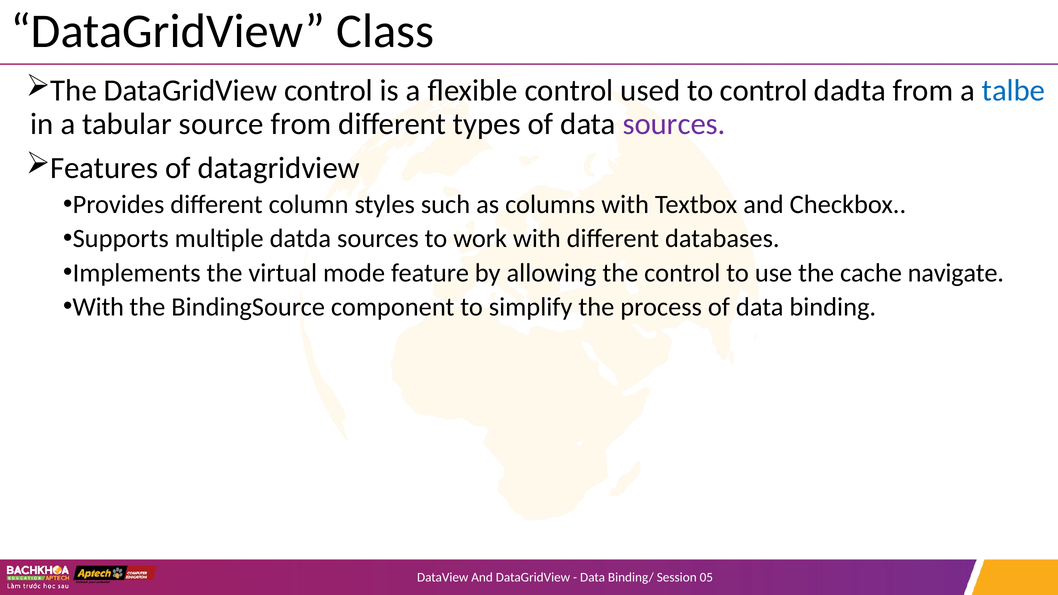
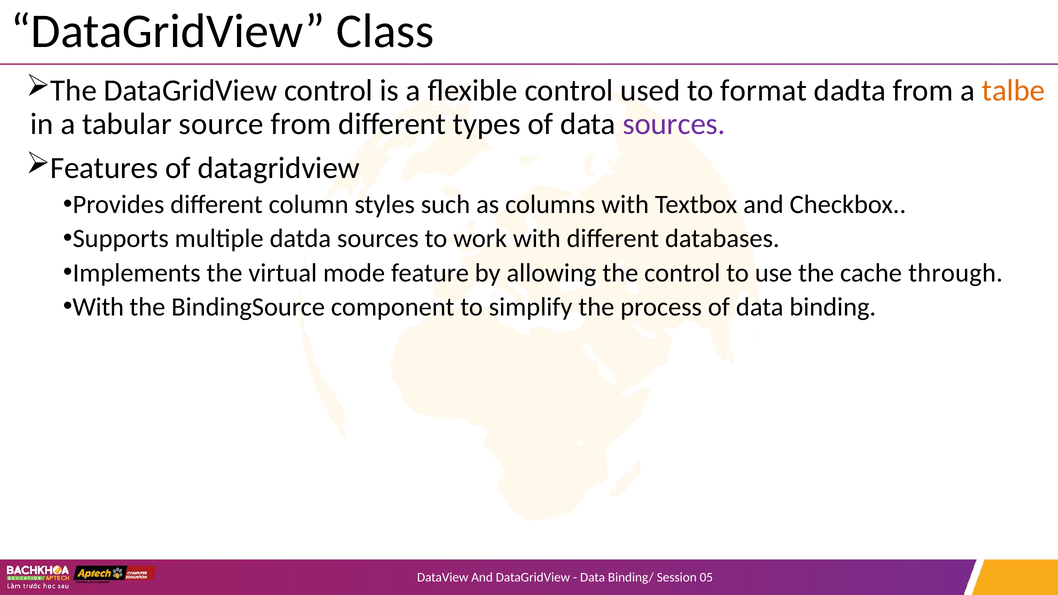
to control: control -> format (764, 91)
talbe colour: blue -> orange (1014, 91)
navigate: navigate -> through (956, 273)
